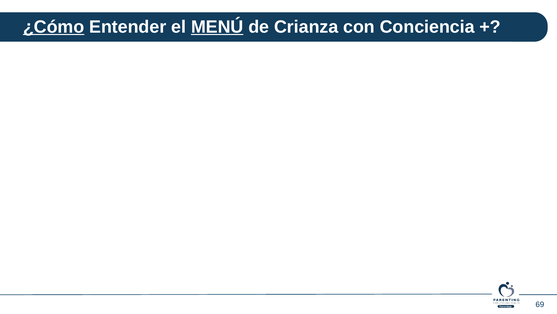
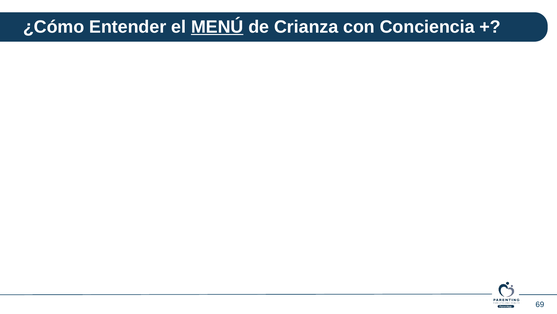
¿Cómo underline: present -> none (54, 27)
